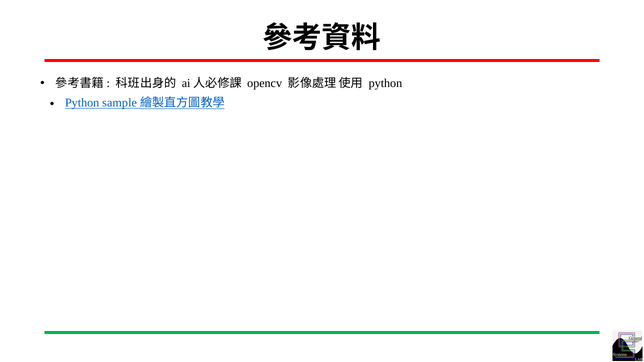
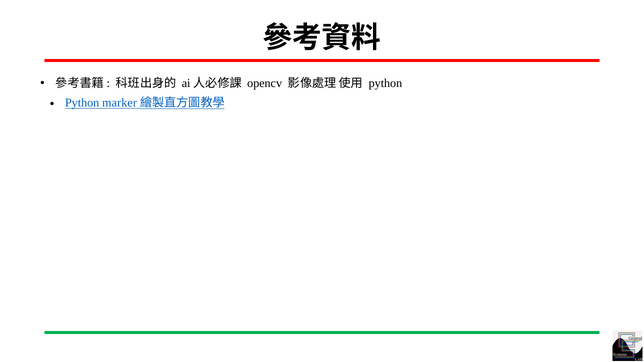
sample: sample -> marker (120, 103)
